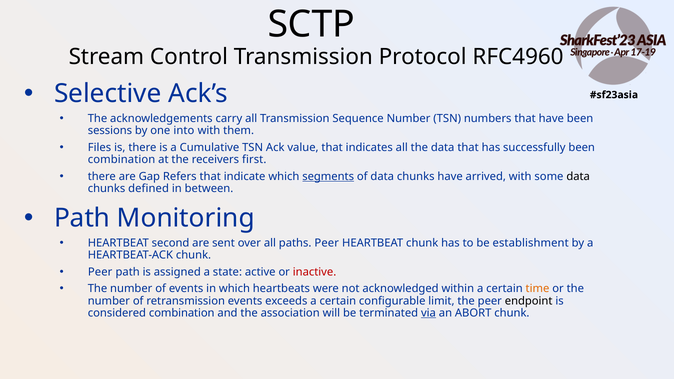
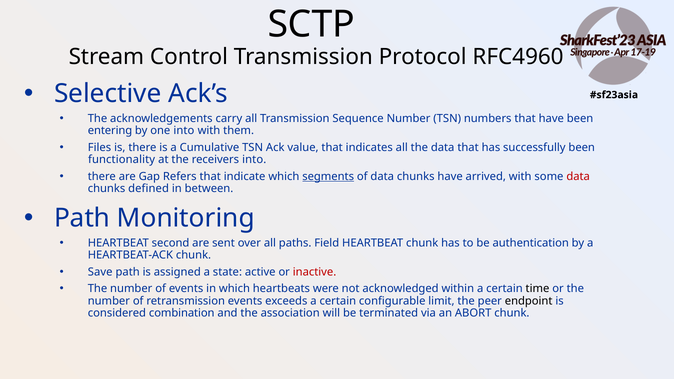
sessions: sessions -> entering (110, 131)
combination: combination -> functionality (122, 160)
receivers first: first -> into (254, 160)
data colour: black -> red (578, 176)
paths Peer: Peer -> Field (327, 243)
establishment: establishment -> authentication (531, 243)
Peer: Peer -> Save (100, 272)
time colour: orange -> black (537, 289)
via underline: present -> none (428, 313)
